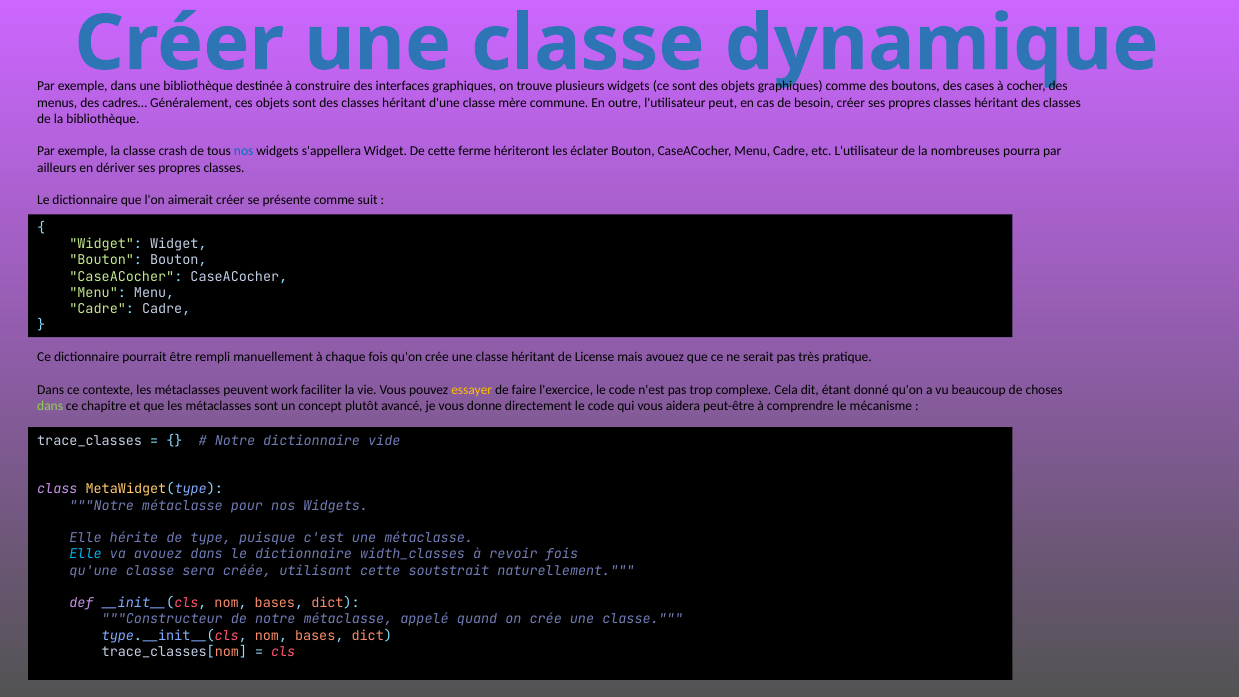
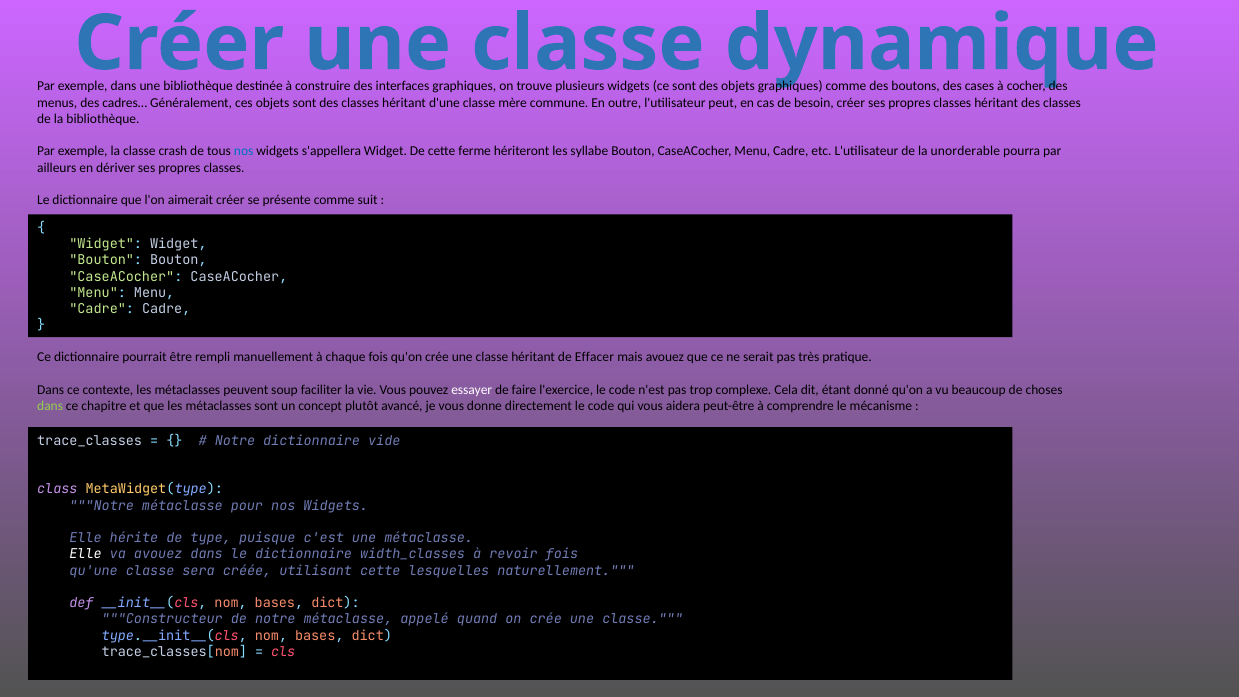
éclater: éclater -> syllabe (589, 151)
nombreuses: nombreuses -> unorderable (965, 151)
License: License -> Effacer (594, 357)
work: work -> soup (285, 390)
essayer colour: yellow -> white (472, 390)
Elle colour: light blue -> white (86, 554)
soutstrait: soutstrait -> lesquelles (449, 571)
